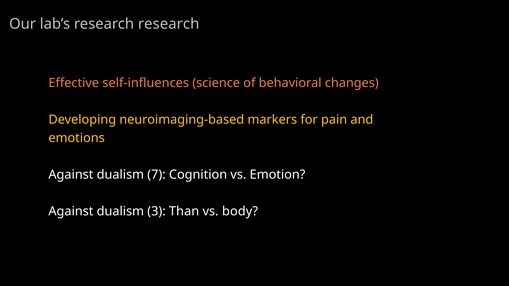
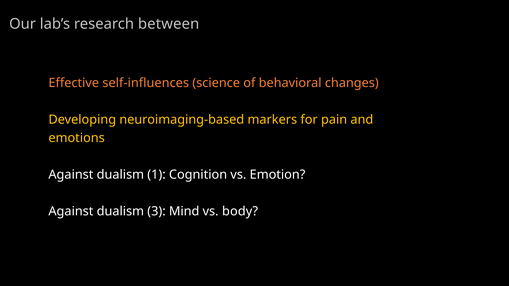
research research: research -> between (169, 24)
7: 7 -> 1 (157, 175)
Than: Than -> Mind (184, 211)
